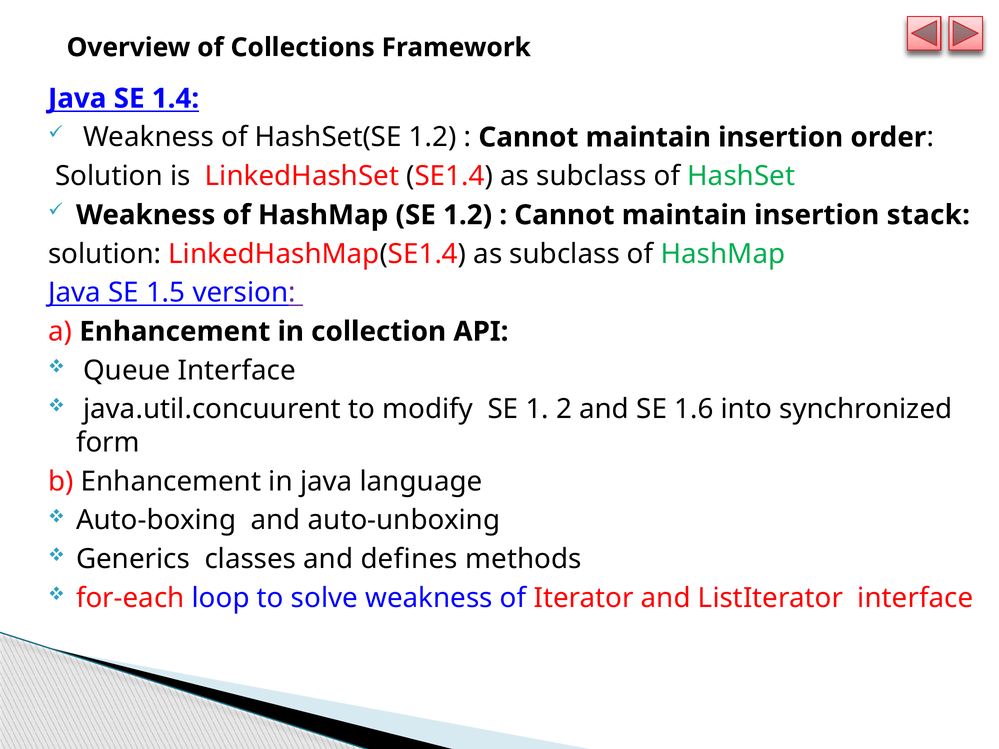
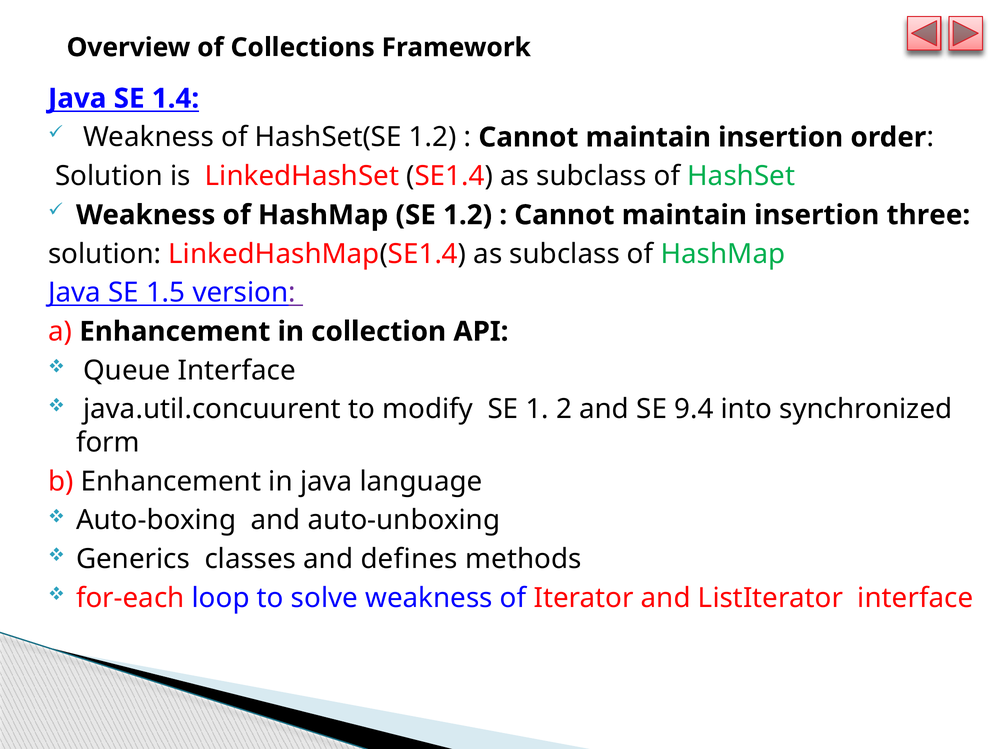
stack: stack -> three (928, 215)
1.6: 1.6 -> 9.4 (694, 409)
